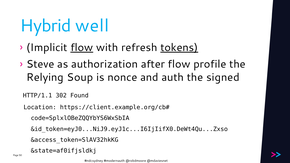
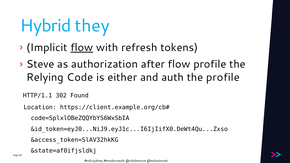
well: well -> they (92, 26)
tokens underline: present -> none (179, 48)
Soup: Soup -> Code (80, 77)
nonce: nonce -> either (122, 77)
the signed: signed -> profile (223, 77)
